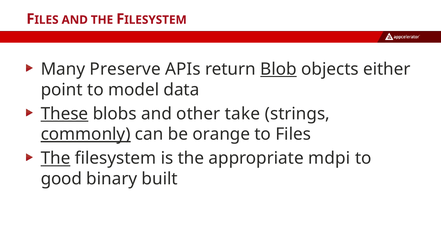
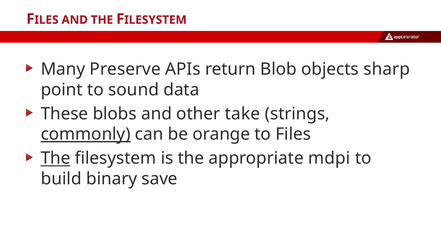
Blob underline: present -> none (279, 69)
either: either -> sharp (387, 69)
model: model -> sound (134, 90)
These underline: present -> none (65, 114)
good: good -> build (61, 179)
built: built -> save (160, 179)
